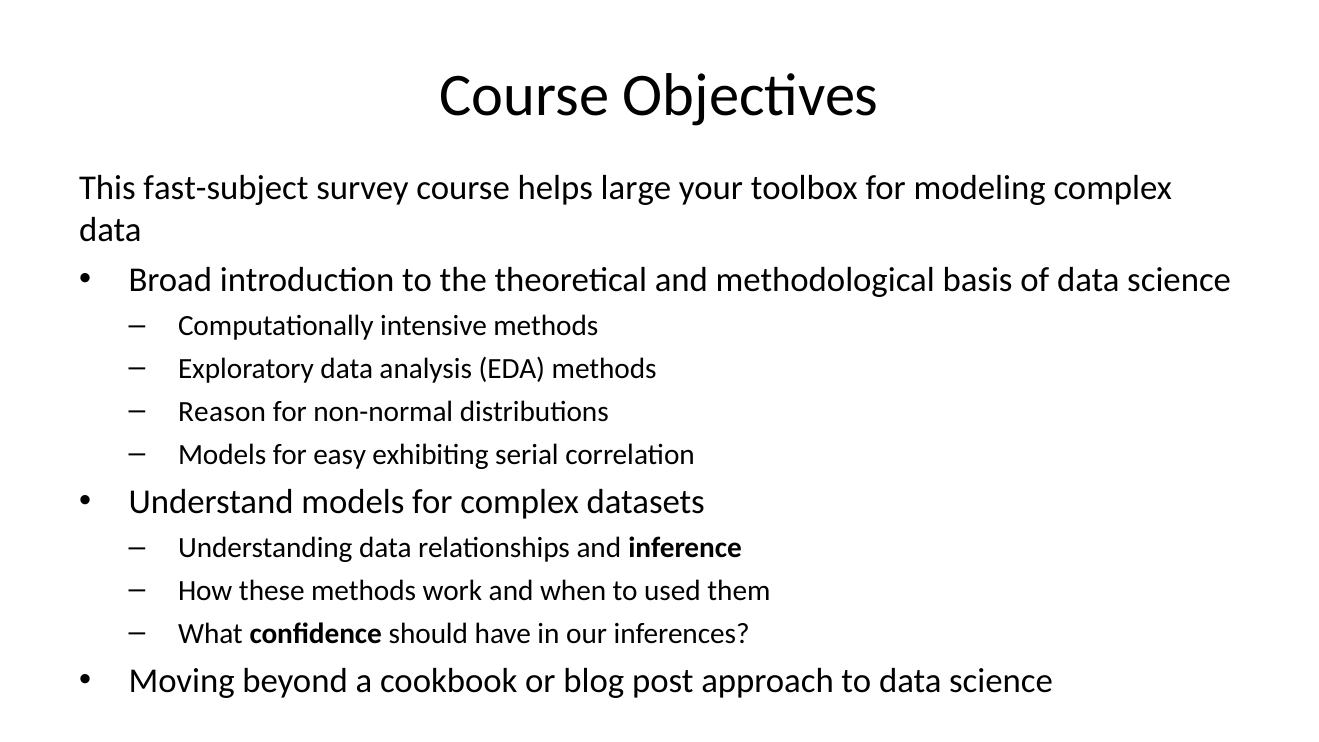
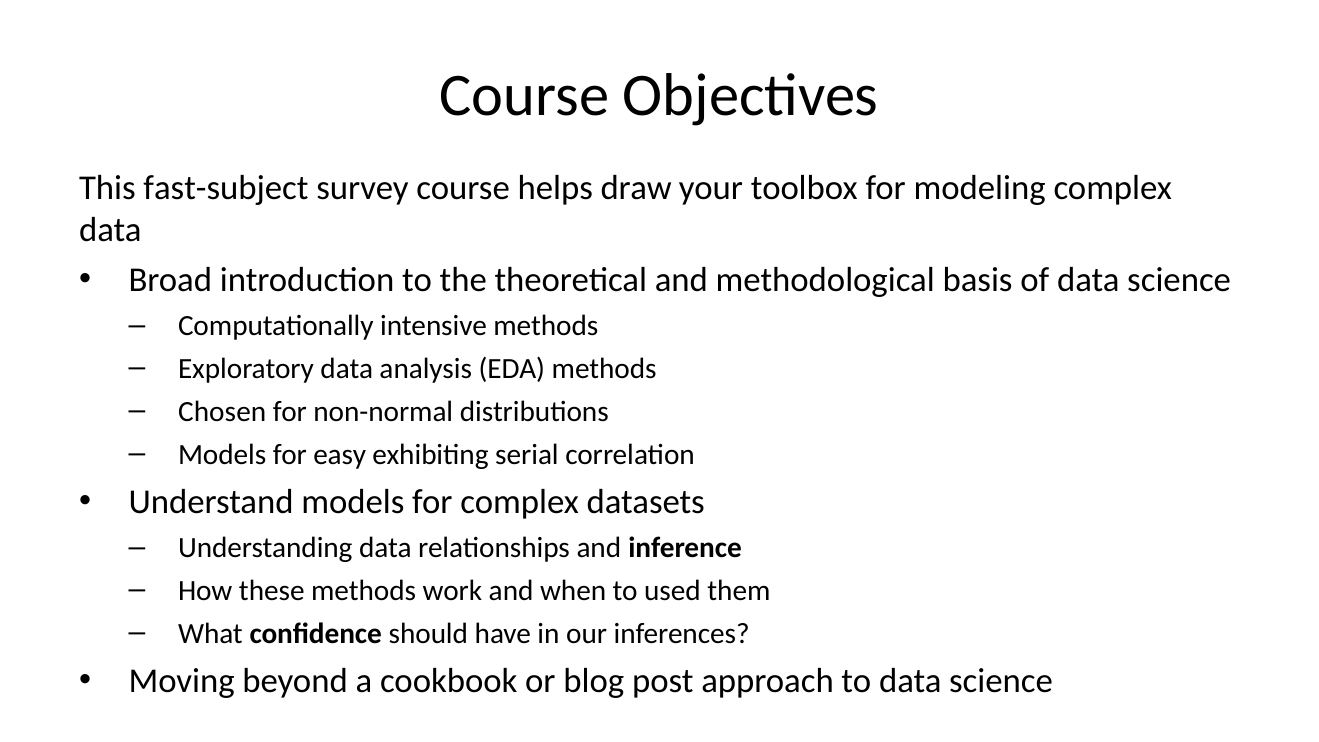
large: large -> draw (636, 188)
Reason: Reason -> Chosen (222, 412)
